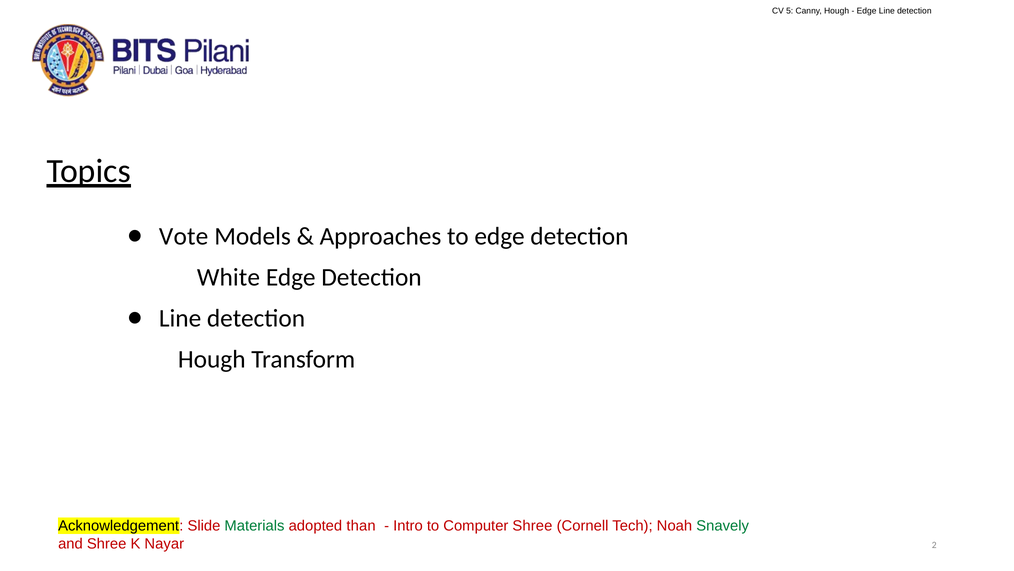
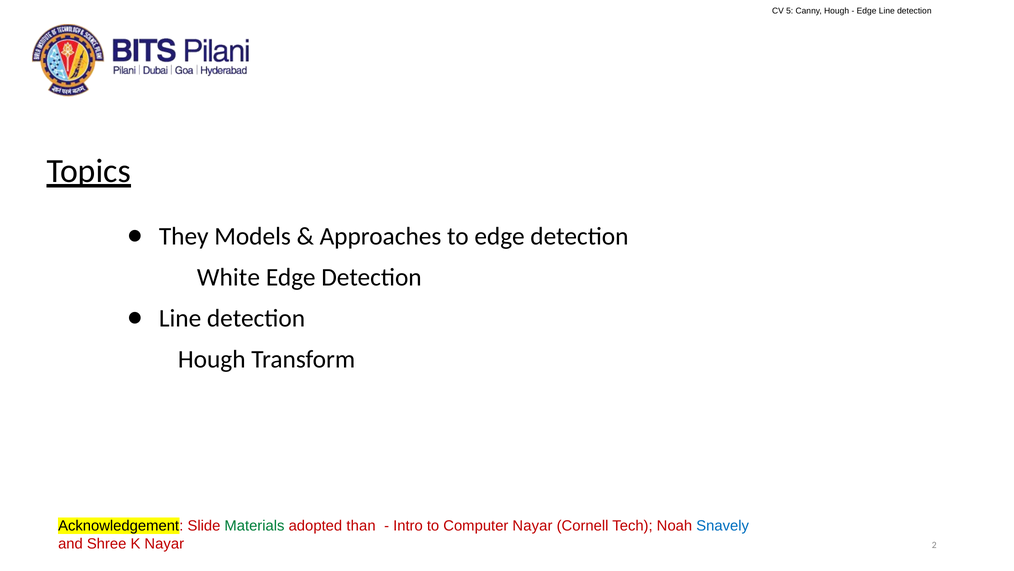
Vote: Vote -> They (184, 236)
Computer Shree: Shree -> Nayar (532, 525)
Snavely colour: green -> blue (723, 525)
